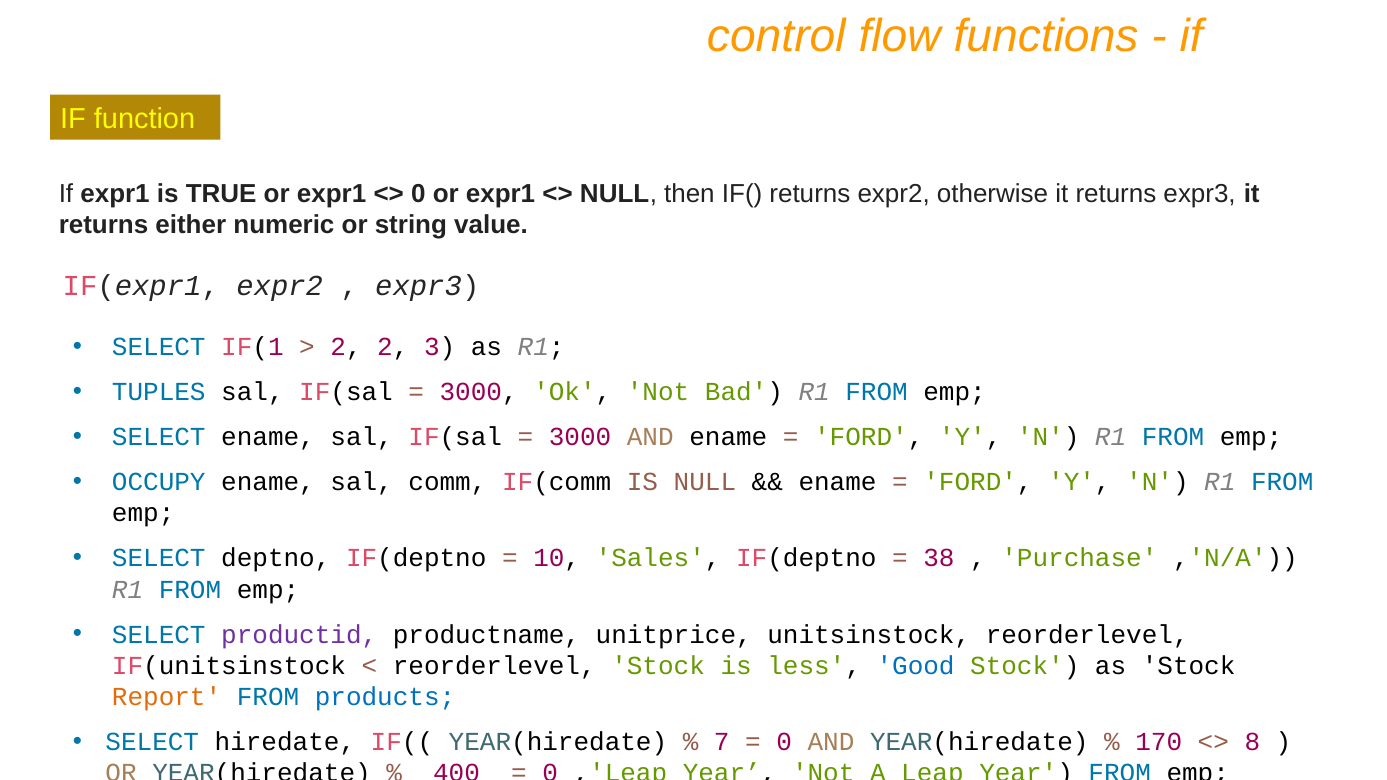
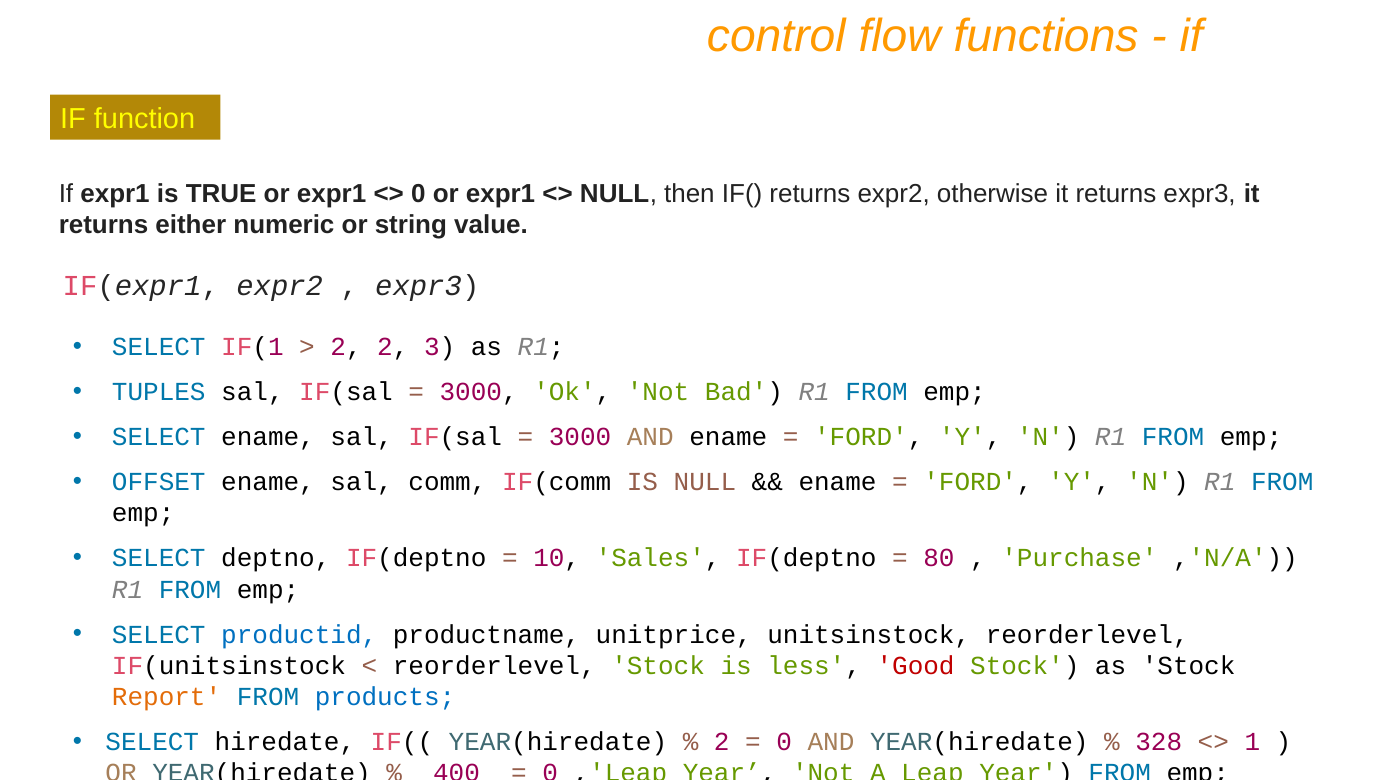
OCCUPY: OCCUPY -> OFFSET (159, 482)
38: 38 -> 80 (939, 558)
productid colour: purple -> blue (299, 635)
Good colour: blue -> red (916, 666)
7: 7 -> 2 (722, 742)
170: 170 -> 328 (1159, 742)
8: 8 -> 1 (1252, 742)
